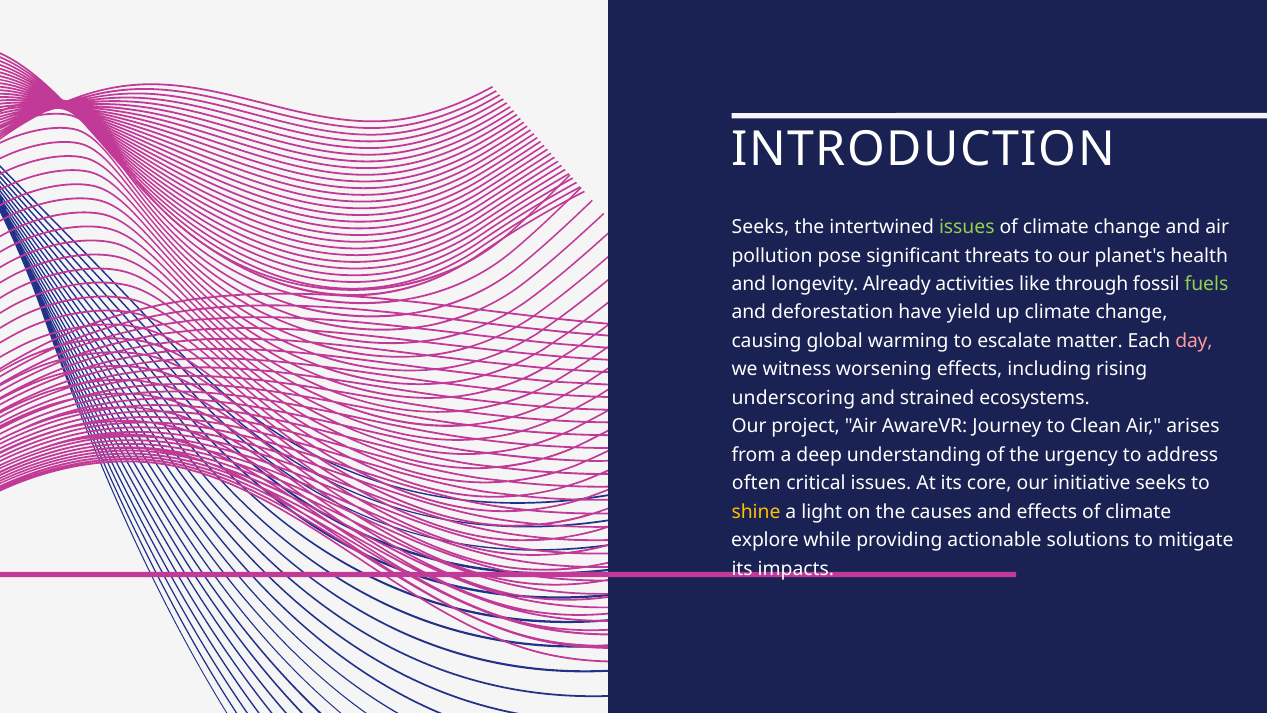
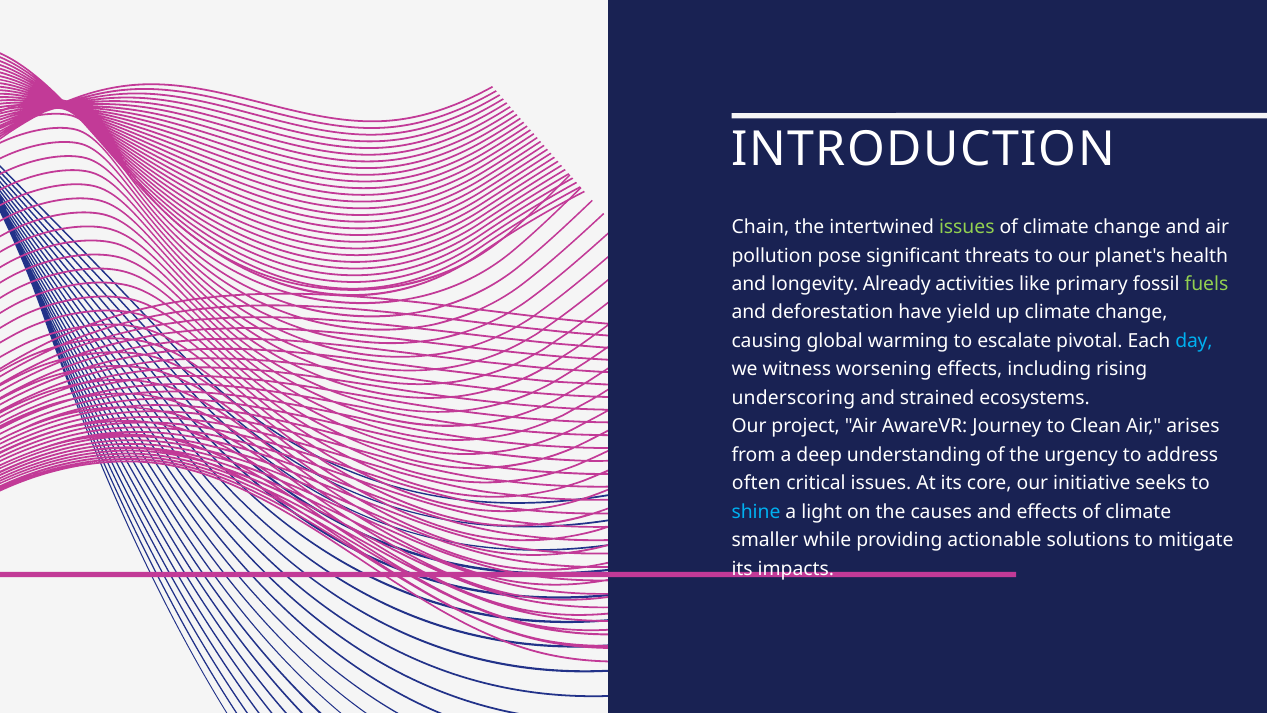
Seeks: Seeks -> Chain (760, 227)
through: through -> primary (1092, 284)
matter: matter -> pivotal (1089, 341)
day colour: pink -> light blue (1194, 341)
shine colour: yellow -> light blue (756, 512)
explore: explore -> smaller (765, 540)
